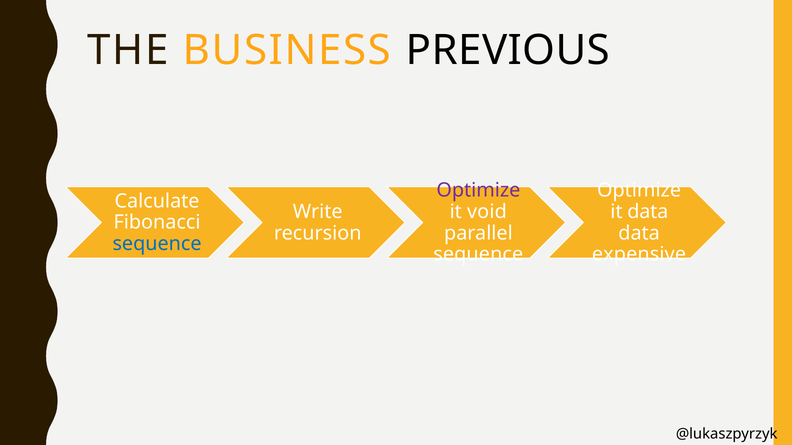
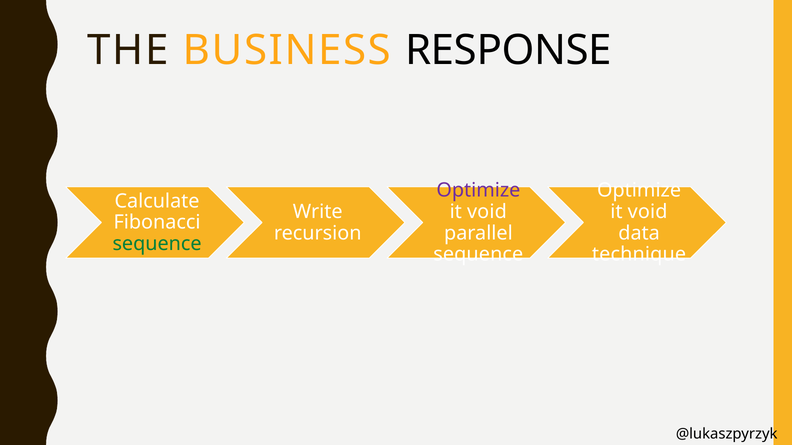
PREVIOUS: PREVIOUS -> RESPONSE (508, 50)
data: data -> void (648, 212)
sequence colour: blue -> green (157, 244)
expensive: expensive -> technique (639, 255)
